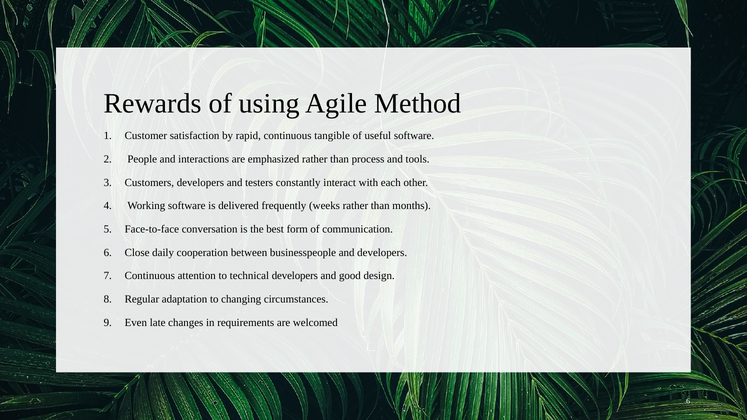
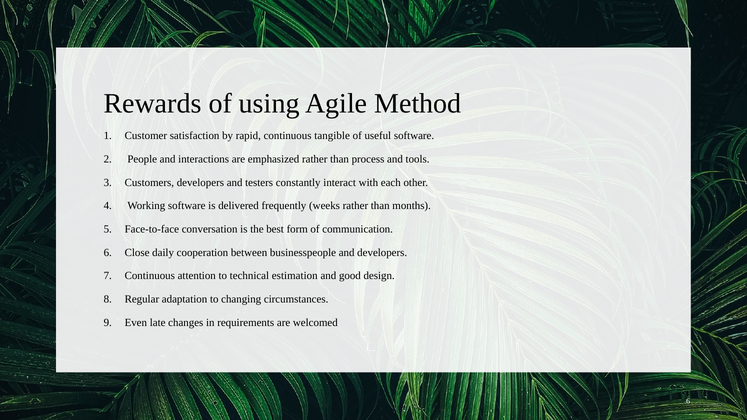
technical developers: developers -> estimation (295, 276)
